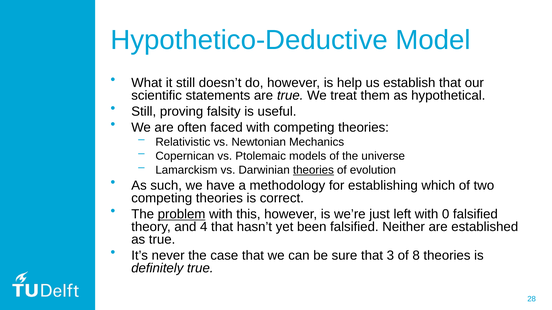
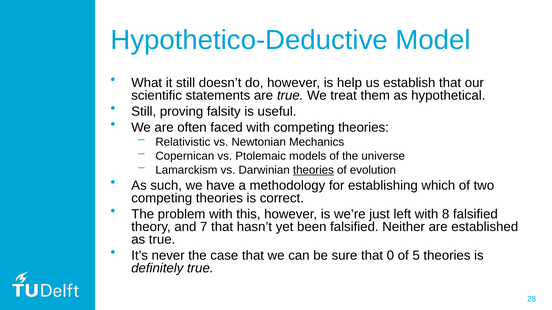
problem underline: present -> none (182, 215)
0: 0 -> 8 (446, 215)
4: 4 -> 7 (204, 227)
3: 3 -> 0 (390, 256)
8: 8 -> 5 (416, 256)
